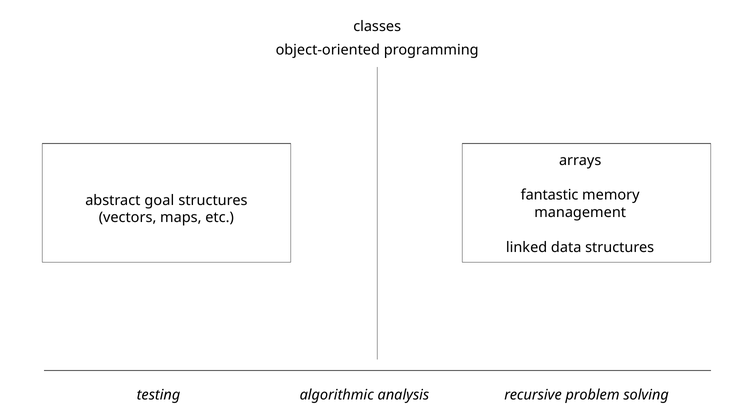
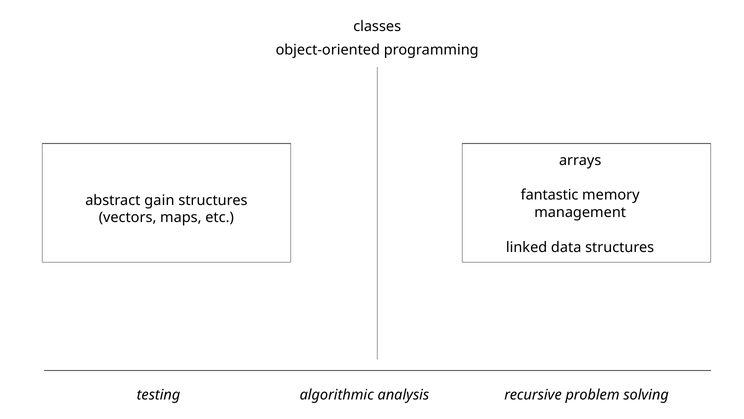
goal: goal -> gain (159, 200)
